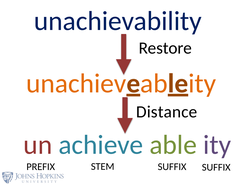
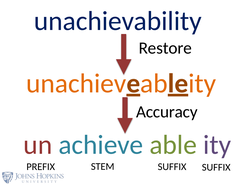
Distance: Distance -> Accuracy (167, 112)
